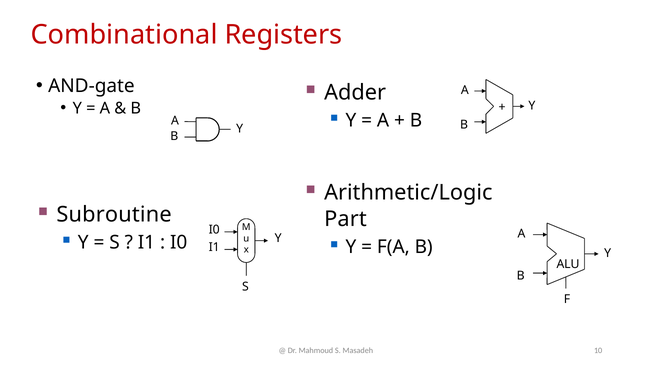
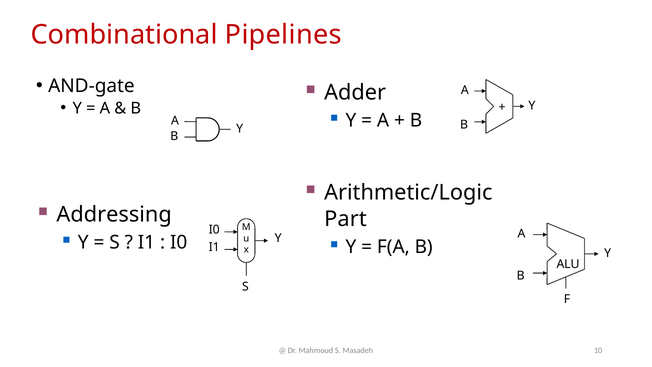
Registers: Registers -> Pipelines (283, 35)
Subroutine: Subroutine -> Addressing (114, 214)
